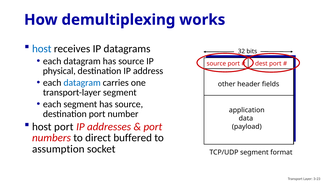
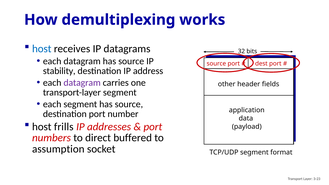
physical: physical -> stability (59, 71)
datagram colour: blue -> purple (82, 83)
host port: port -> frills (64, 127)
